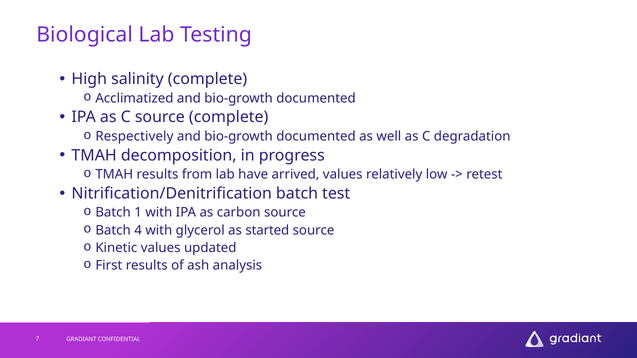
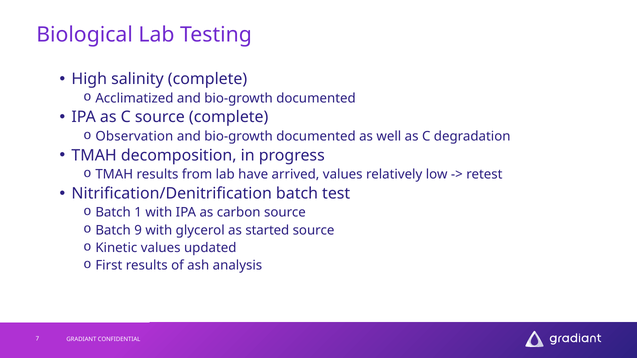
Respectively: Respectively -> Observation (134, 136)
4: 4 -> 9 (138, 230)
